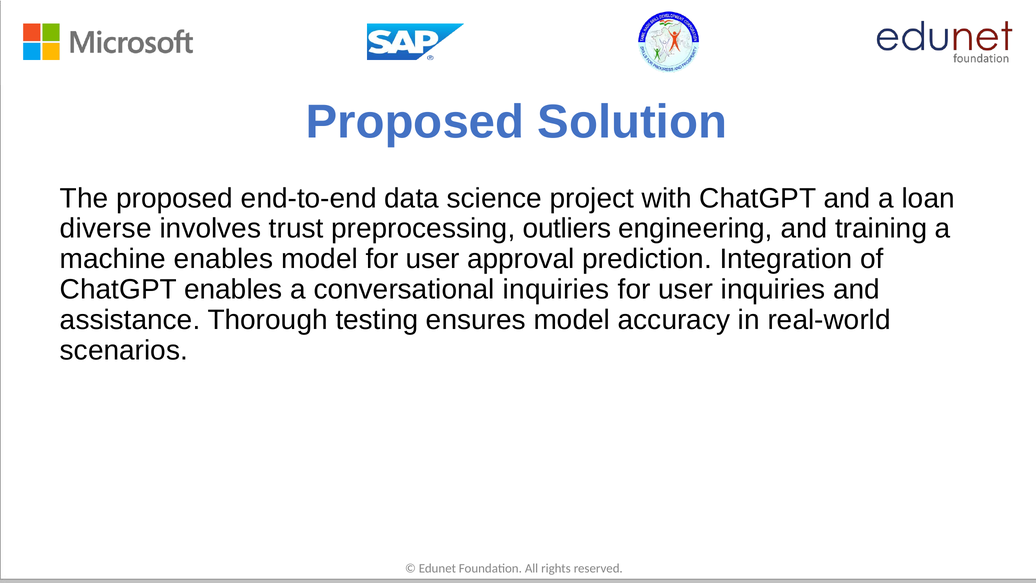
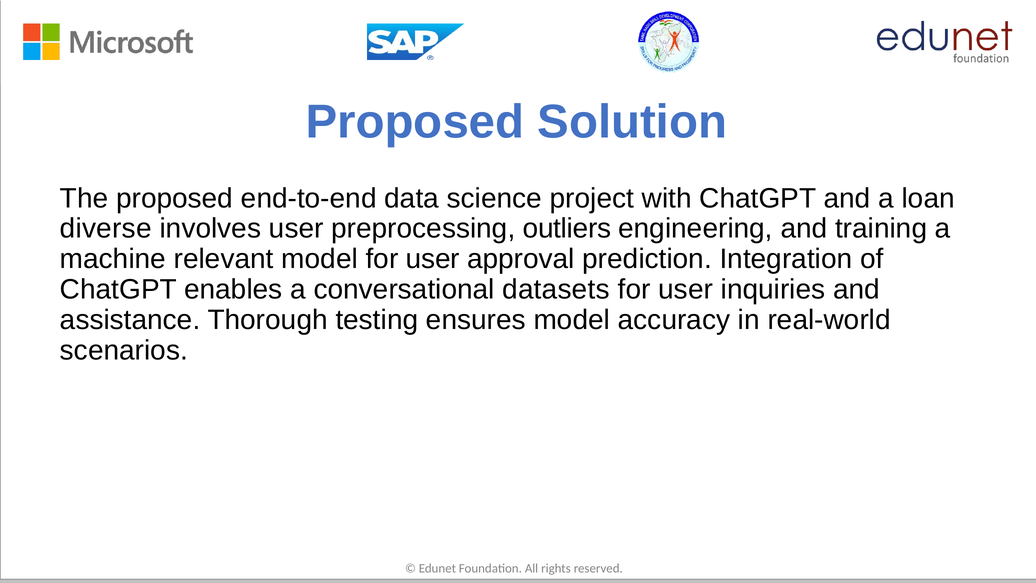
involves trust: trust -> user (296, 229)
machine enables: enables -> relevant (224, 259)
conversational inquiries: inquiries -> datasets (556, 289)
